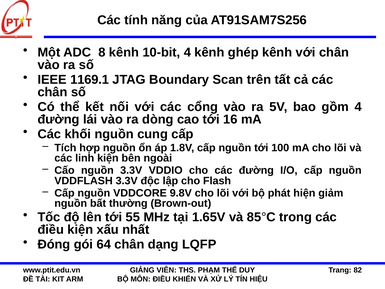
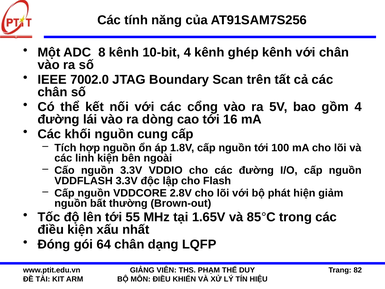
1169.1: 1169.1 -> 7002.0 (90, 80)
9.8V: 9.8V -> 2.8V (181, 193)
